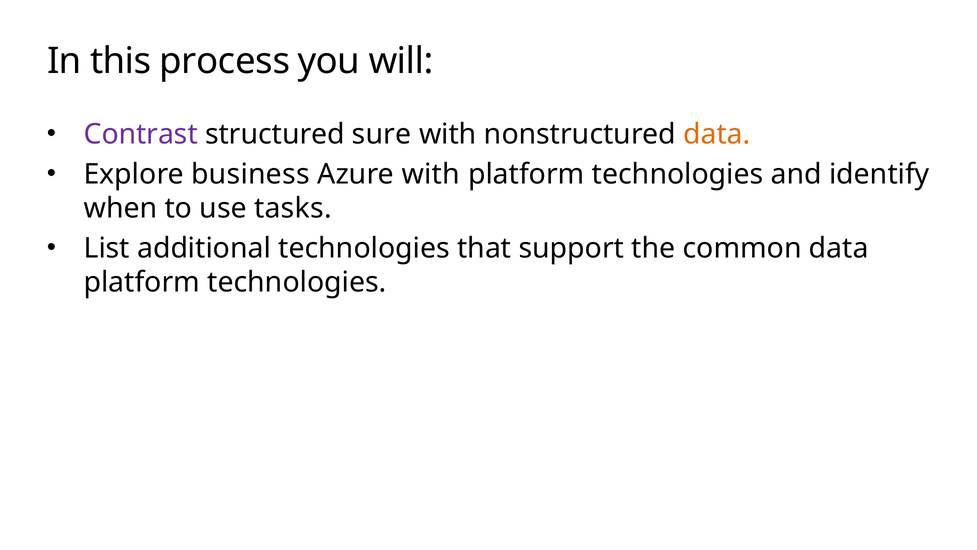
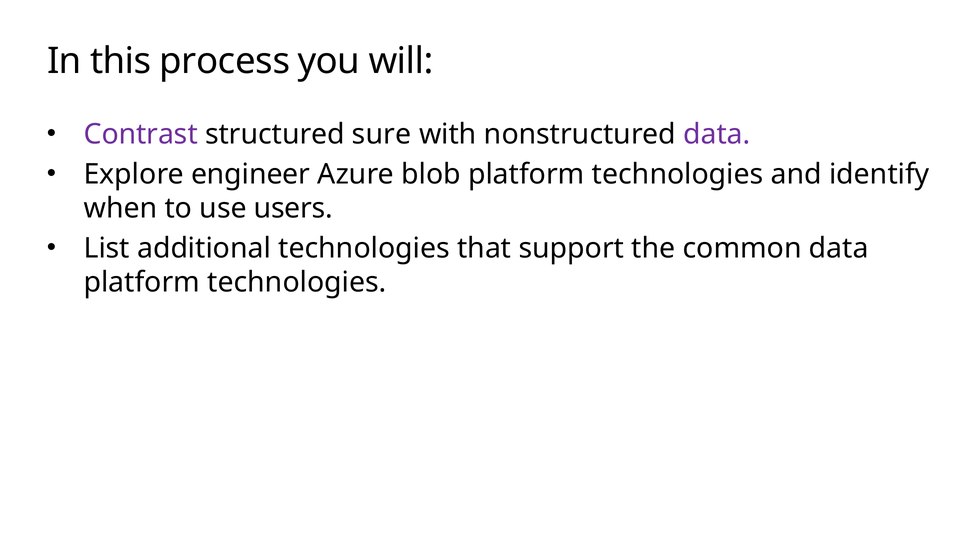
data colour: orange -> purple (717, 134)
business: business -> engineer (251, 174)
Azure with: with -> blob (431, 174)
tasks: tasks -> users (293, 208)
